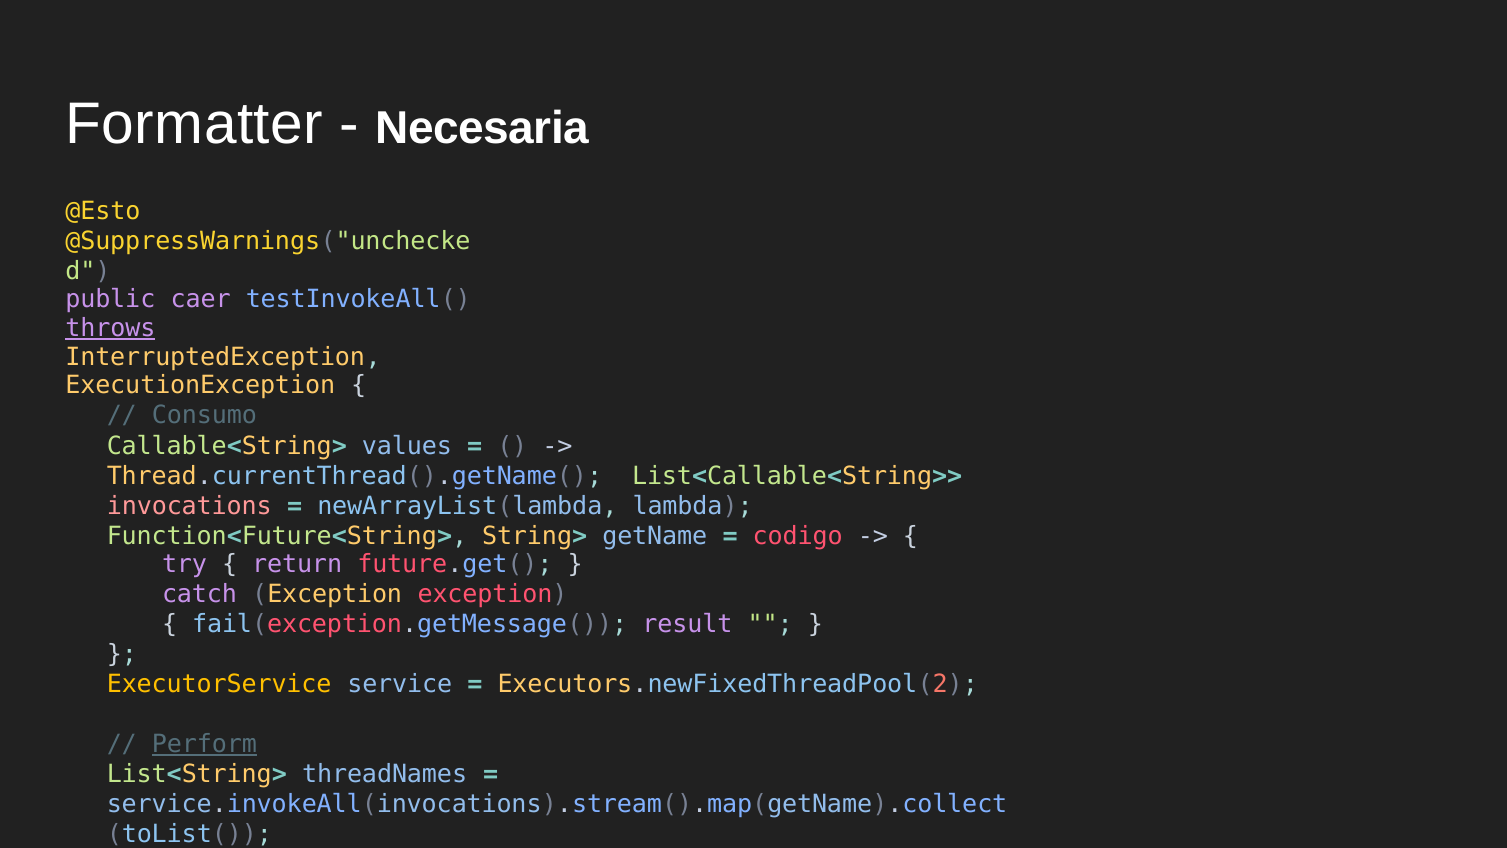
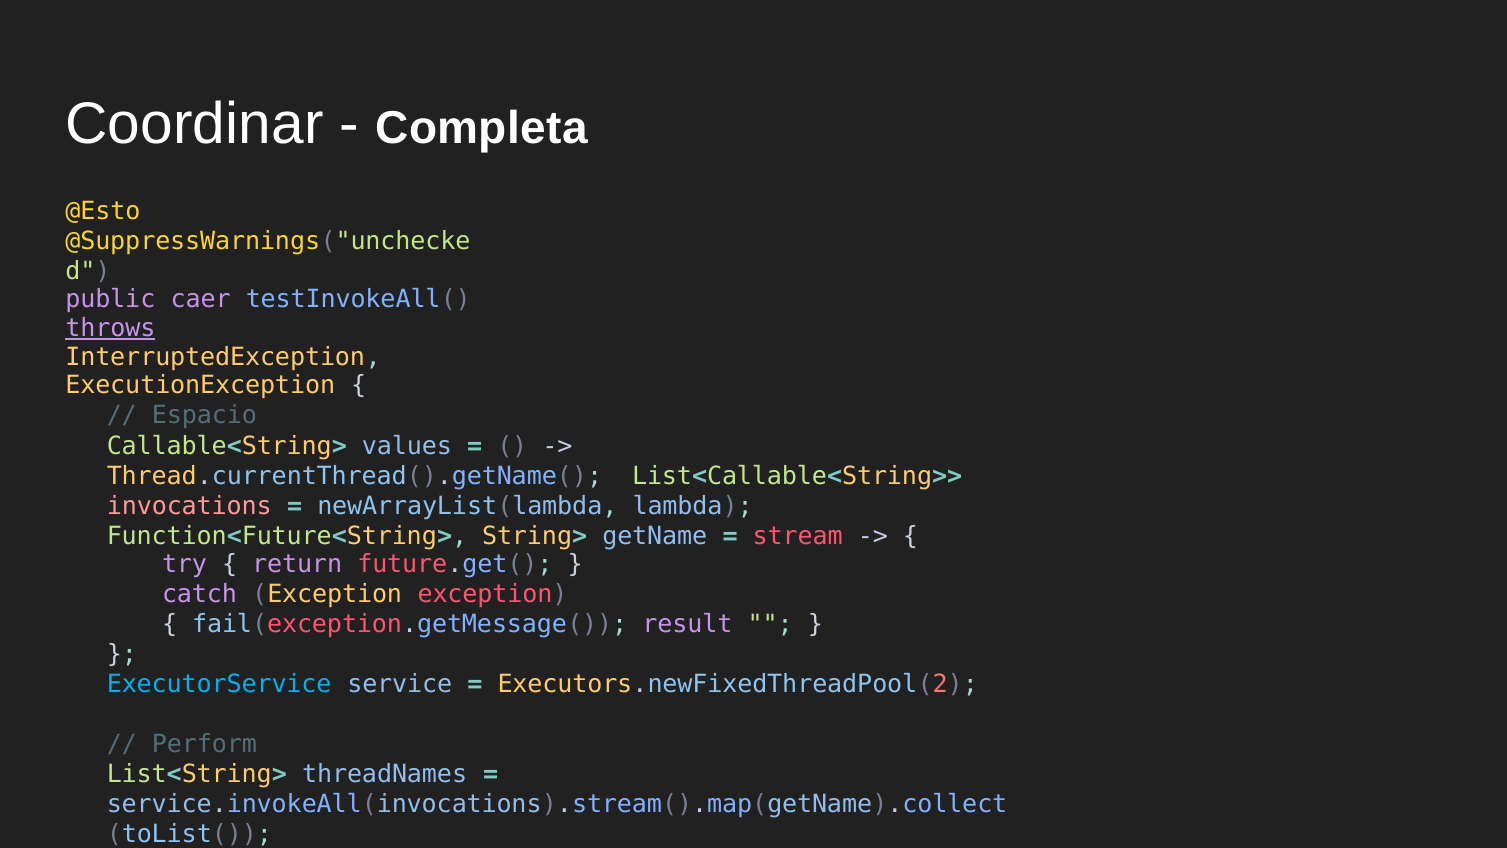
Formatter: Formatter -> Coordinar (195, 124)
Necesaria: Necesaria -> Completa (482, 129)
Consumo: Consumo -> Espacio (204, 415)
codigo: codigo -> stream (798, 536)
ExecutorService colour: yellow -> light blue (219, 684)
Perform underline: present -> none (204, 744)
